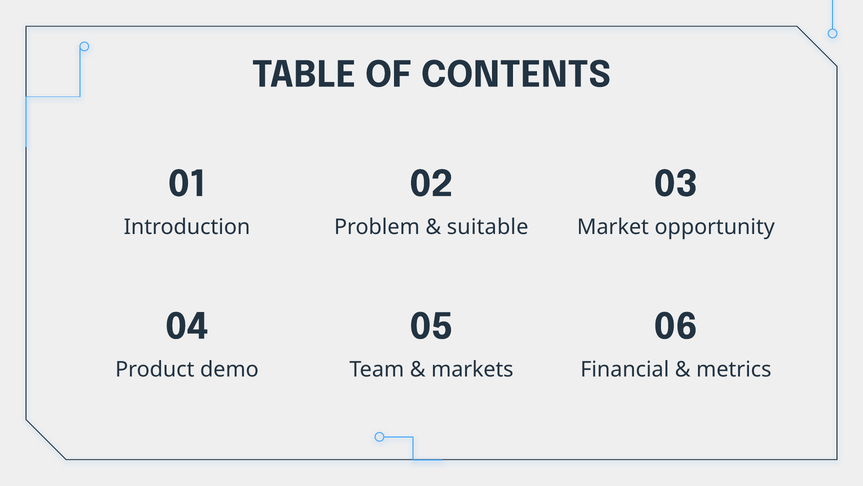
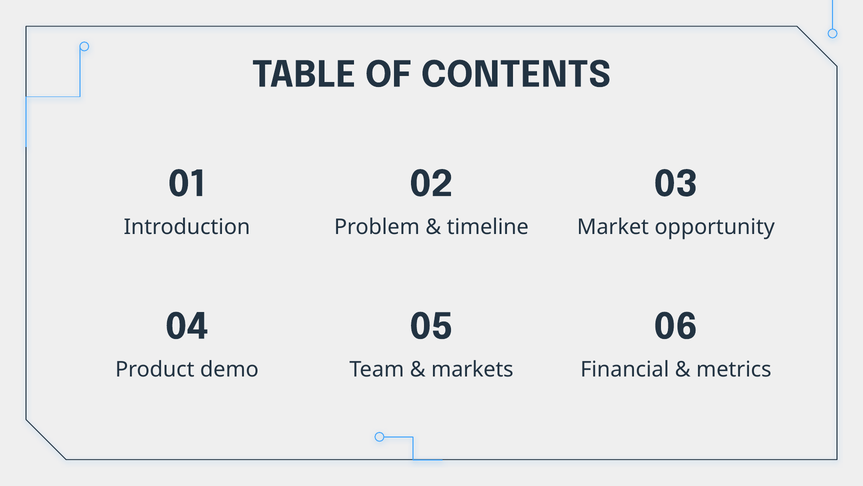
suitable: suitable -> timeline (488, 227)
